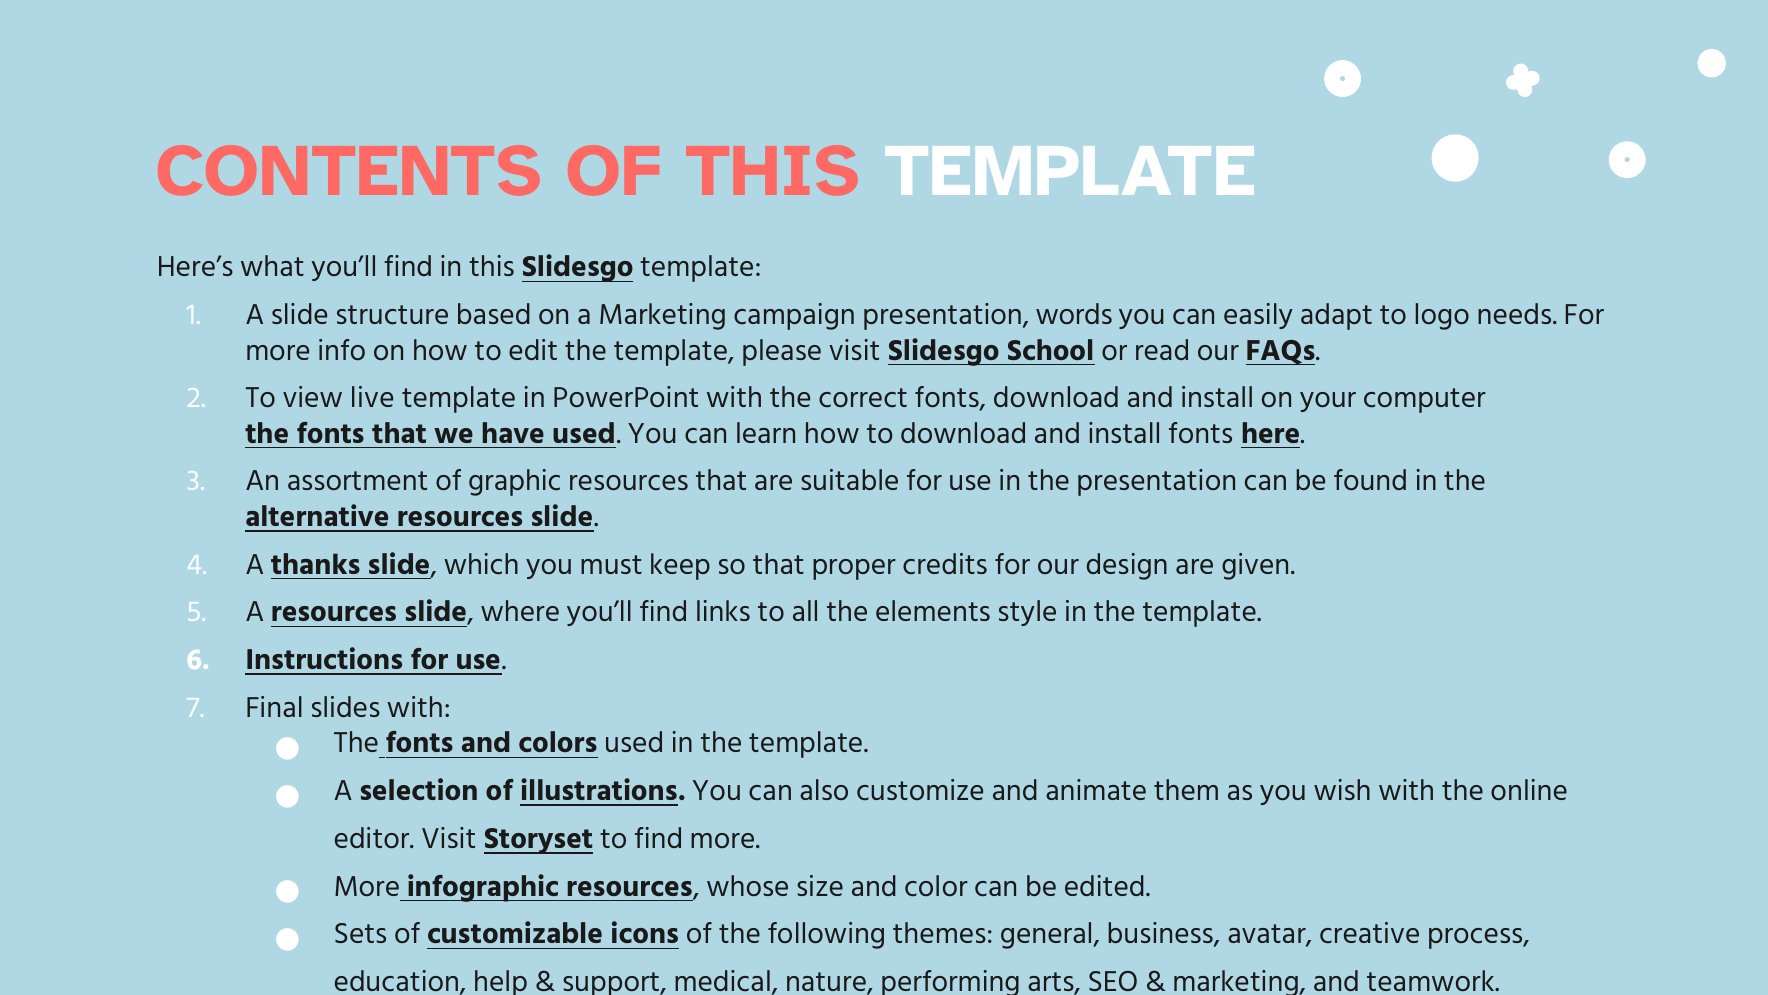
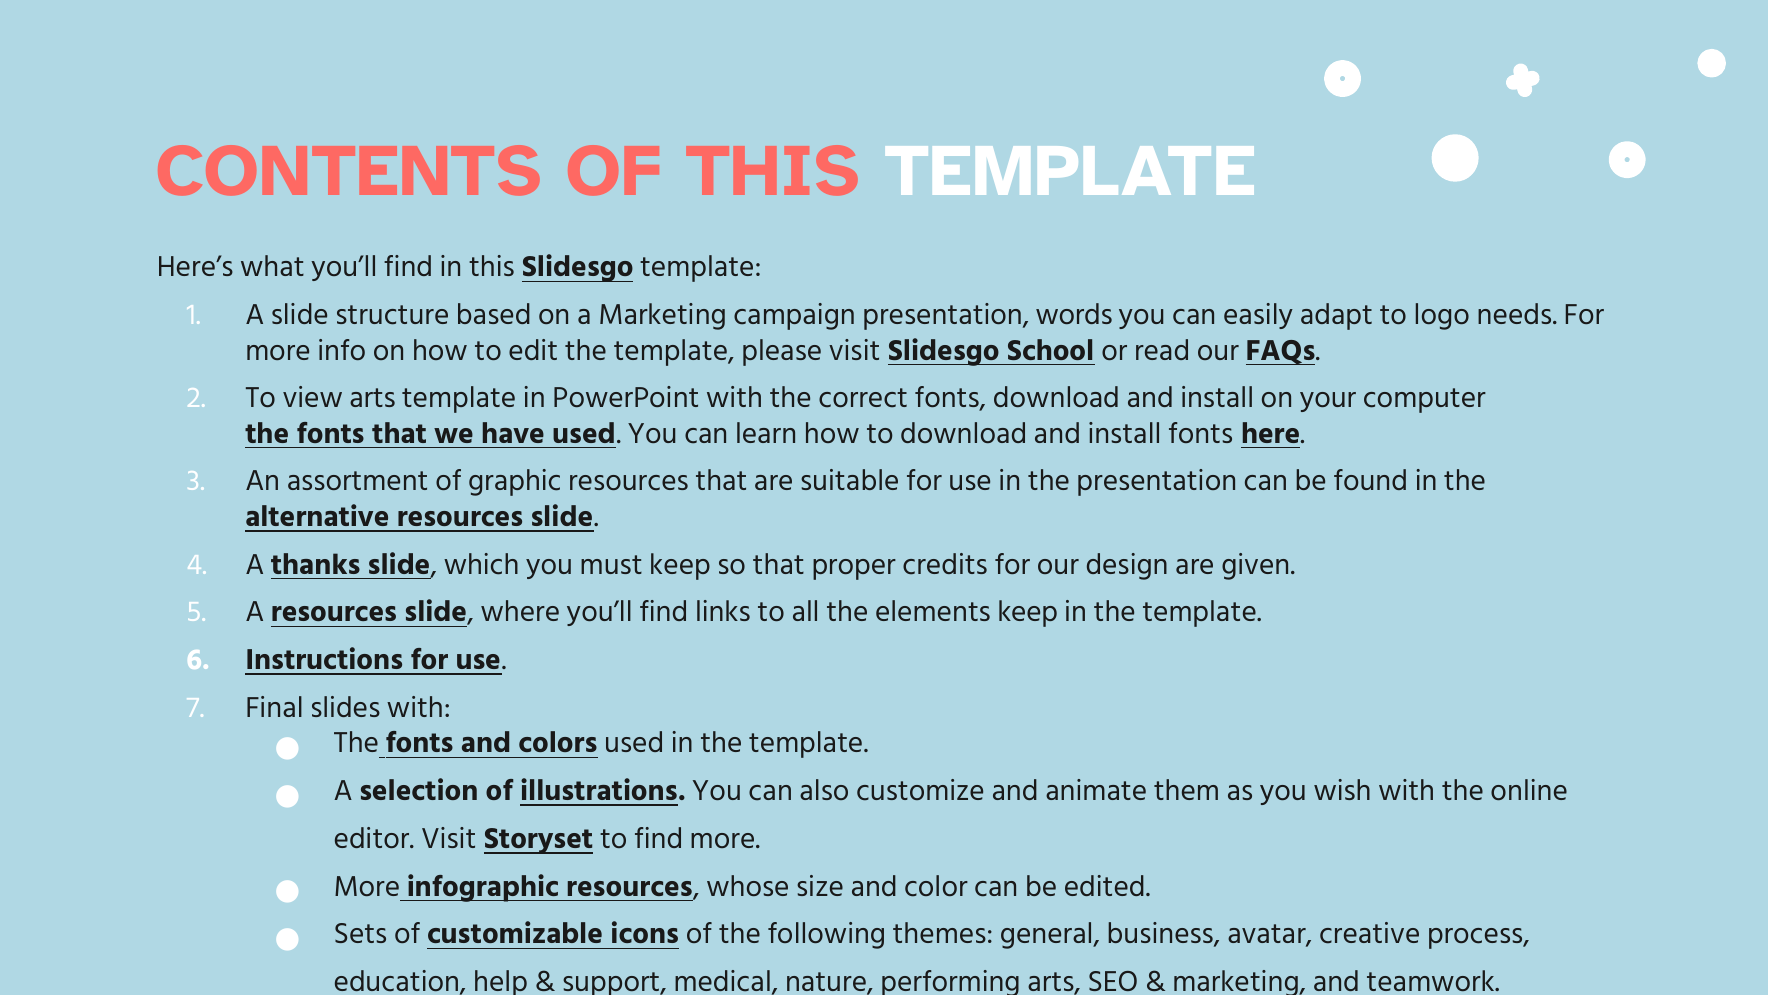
view live: live -> arts (373, 398)
elements style: style -> keep (1028, 612)
